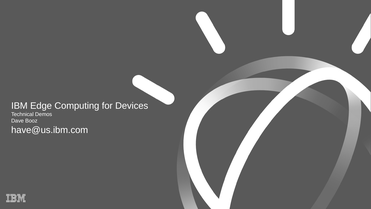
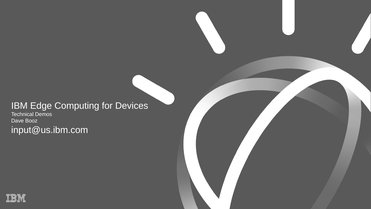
have@us.ibm.com: have@us.ibm.com -> input@us.ibm.com (50, 130)
